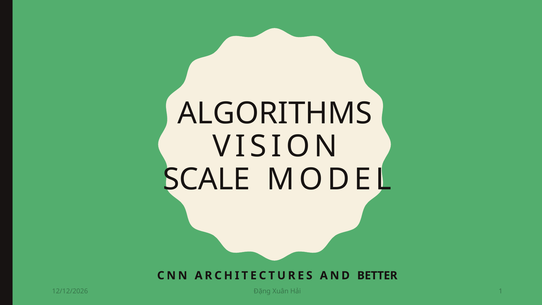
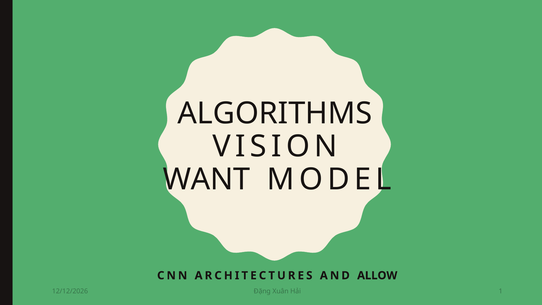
SCALE: SCALE -> WANT (206, 179)
BETTER: BETTER -> ALLOW (377, 275)
